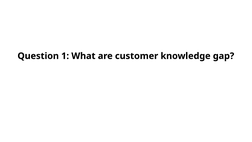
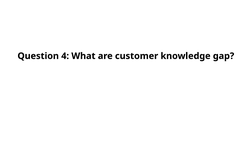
1: 1 -> 4 (65, 56)
